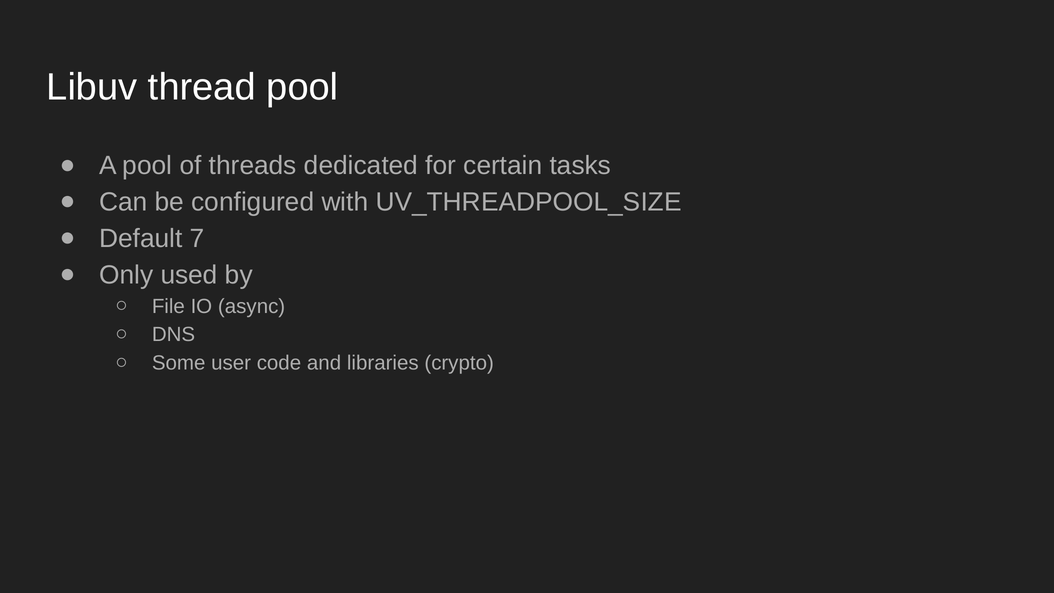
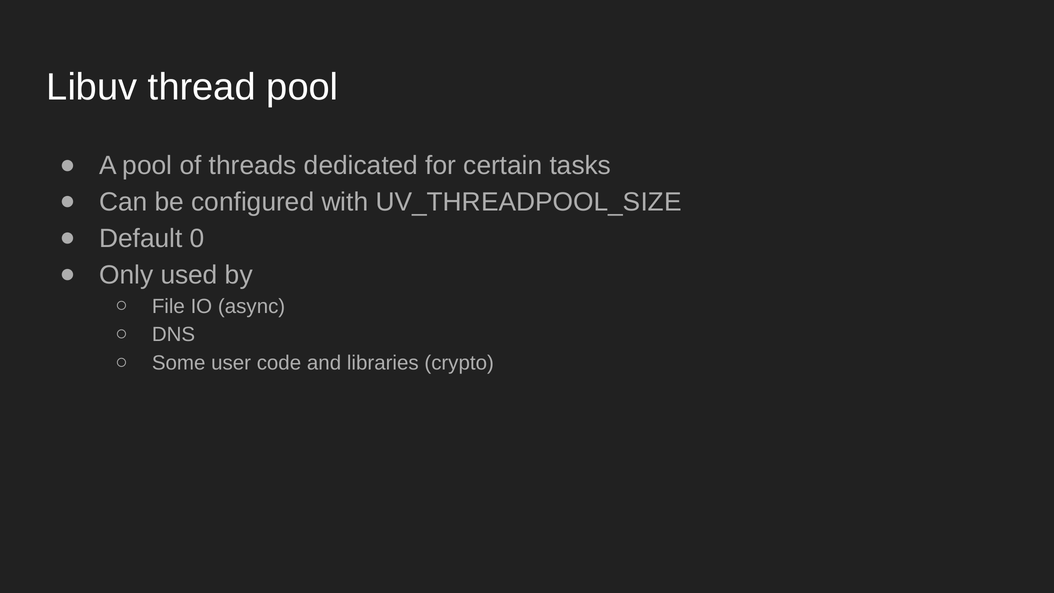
7: 7 -> 0 (197, 238)
